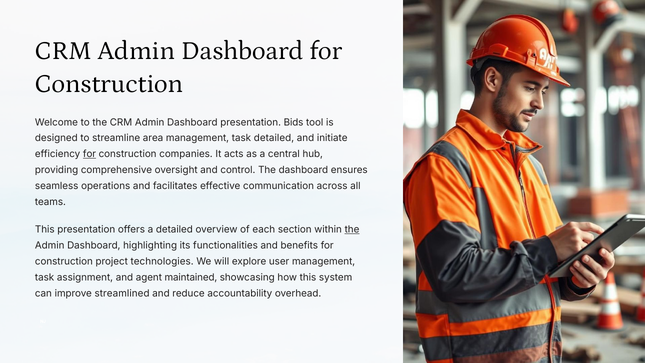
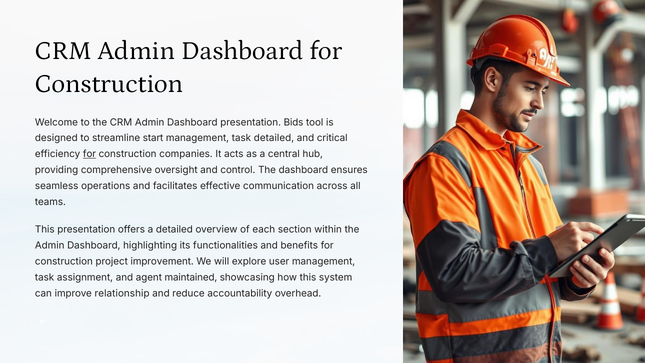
area: area -> start (153, 138)
initiate: initiate -> critical (332, 138)
the underline: present -> none (352, 229)
technologies: technologies -> improvement (162, 261)
streamlined: streamlined -> relationship (122, 293)
